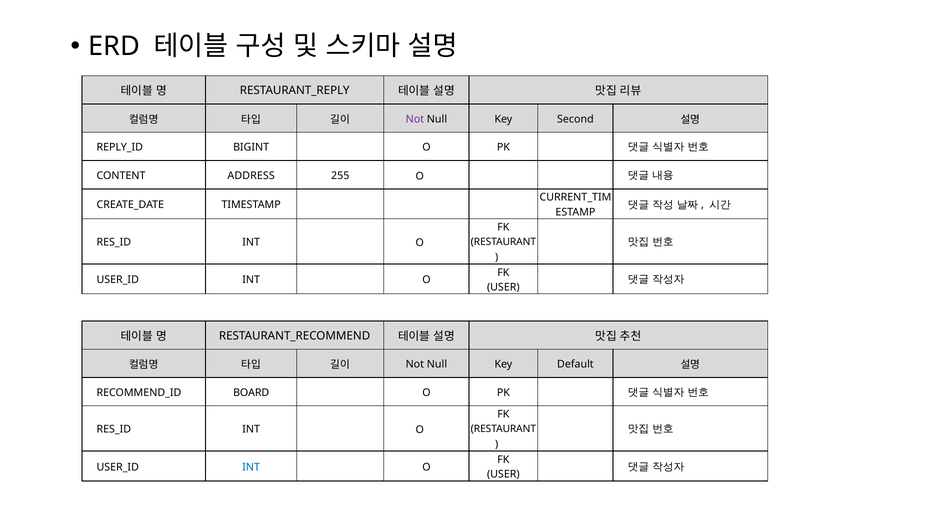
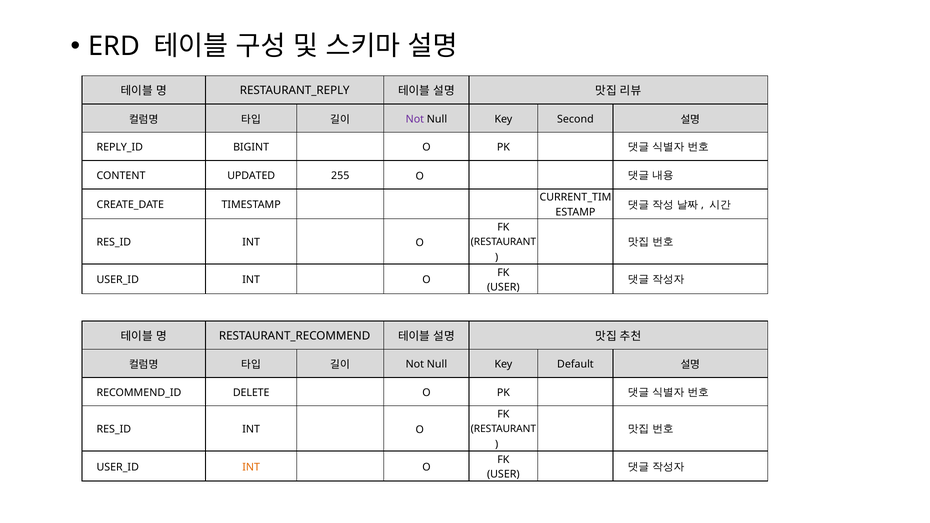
ADDRESS: ADDRESS -> UPDATED (251, 176)
BOARD: BOARD -> DELETE (251, 393)
INT colour: blue -> orange (251, 467)
